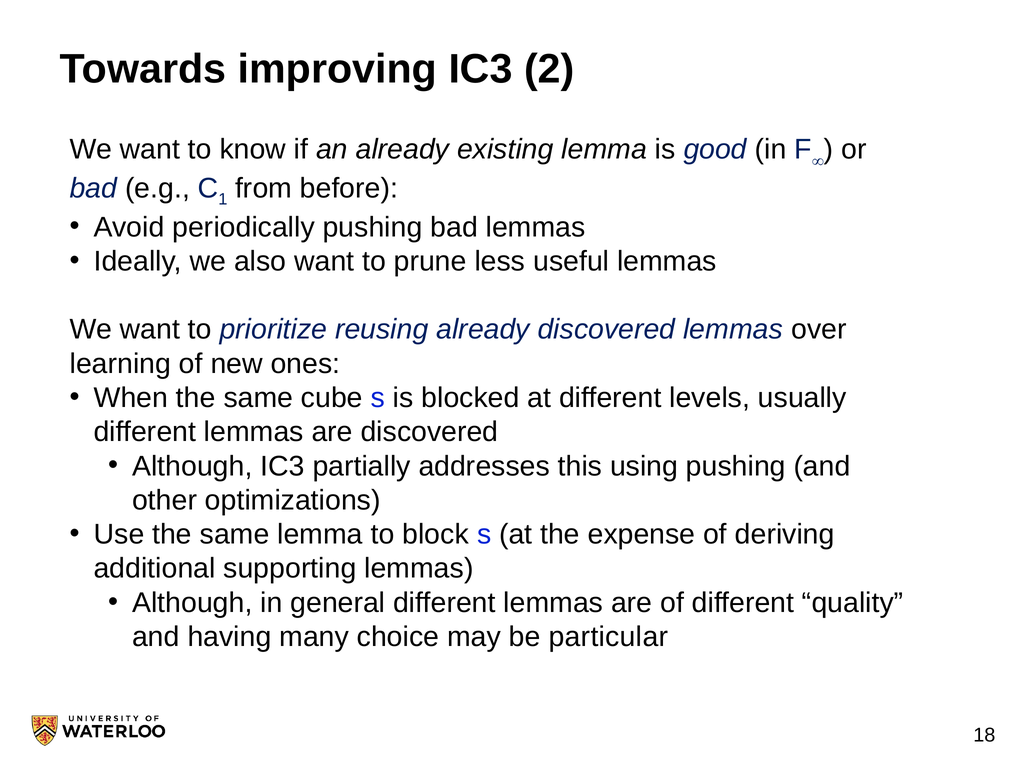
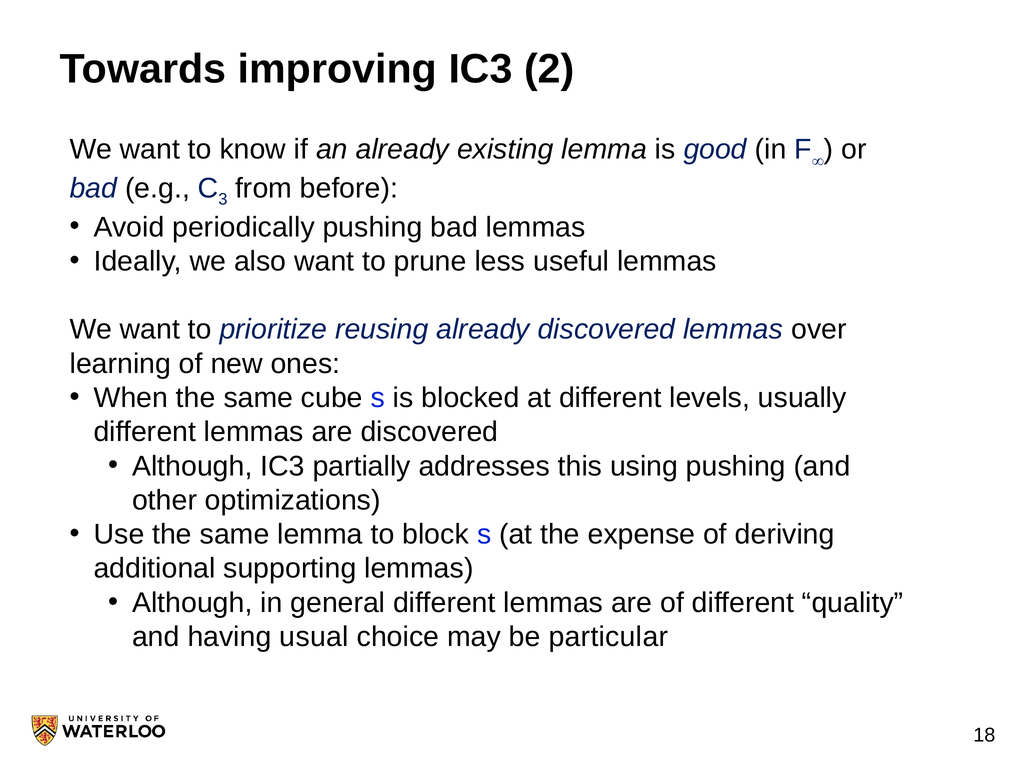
1: 1 -> 3 (223, 199)
many: many -> usual (314, 637)
